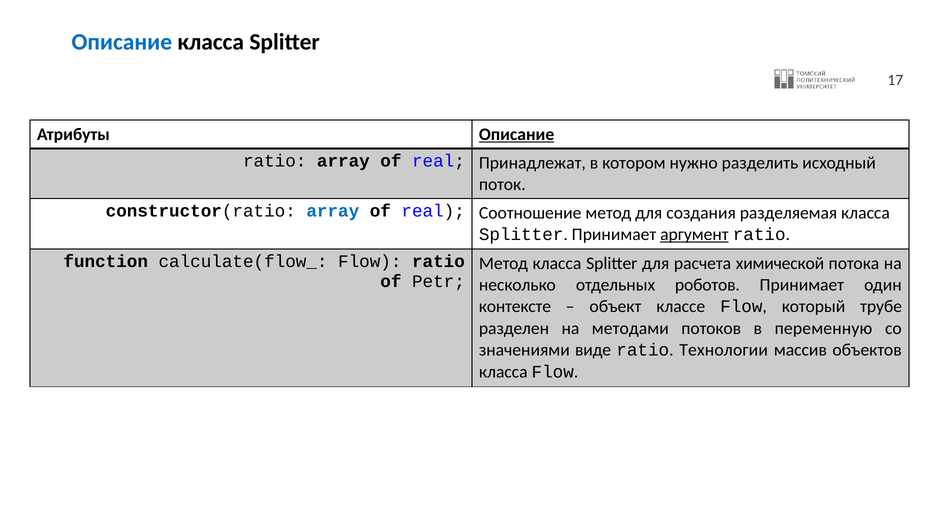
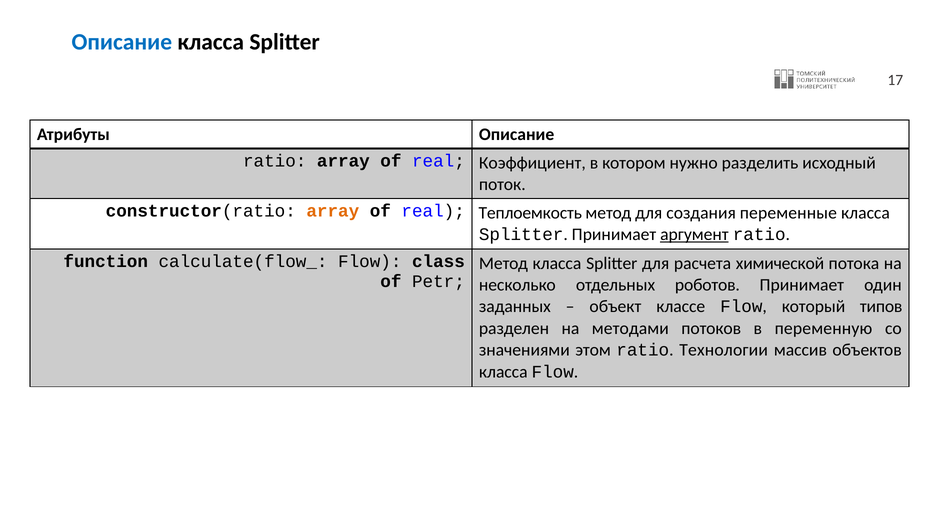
Описание underline: present -> none (517, 134)
Принадлежат: Принадлежат -> Коэффициент (532, 163)
array colour: blue -> orange (333, 211)
Соотношение: Соотношение -> Теплоемкость (530, 213)
разделяемая: разделяемая -> переменные (788, 213)
Flow ratio: ratio -> class (438, 262)
контексте: контексте -> заданных (515, 307)
трубе: трубе -> типов (881, 307)
виде: виде -> этом (593, 350)
